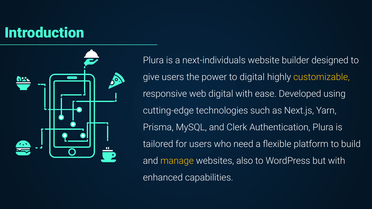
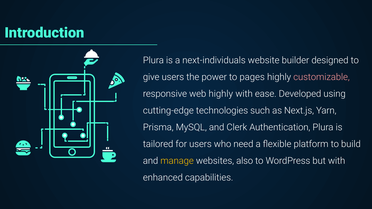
to digital: digital -> pages (252, 77)
customizable colour: yellow -> pink (322, 77)
web digital: digital -> highly (221, 94)
